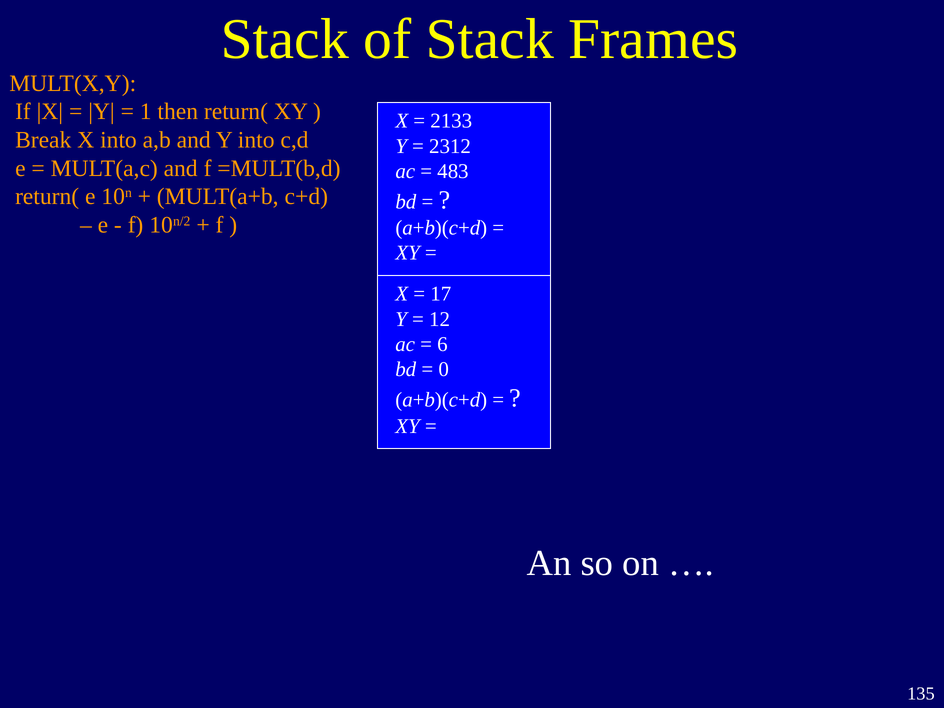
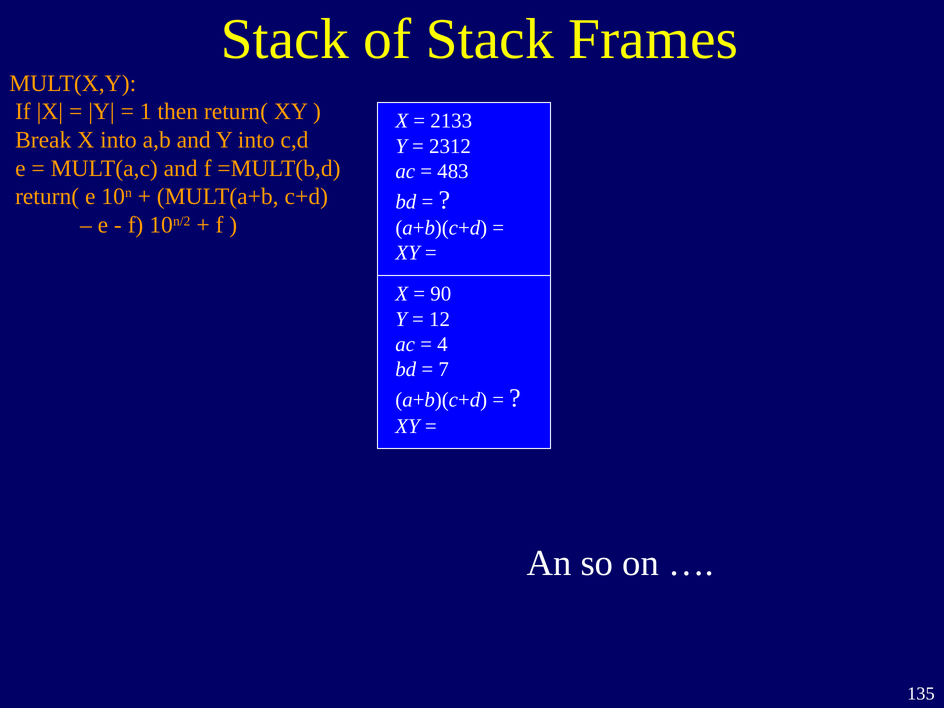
17: 17 -> 90 (441, 294)
6: 6 -> 4 (442, 344)
0: 0 -> 7 (444, 369)
